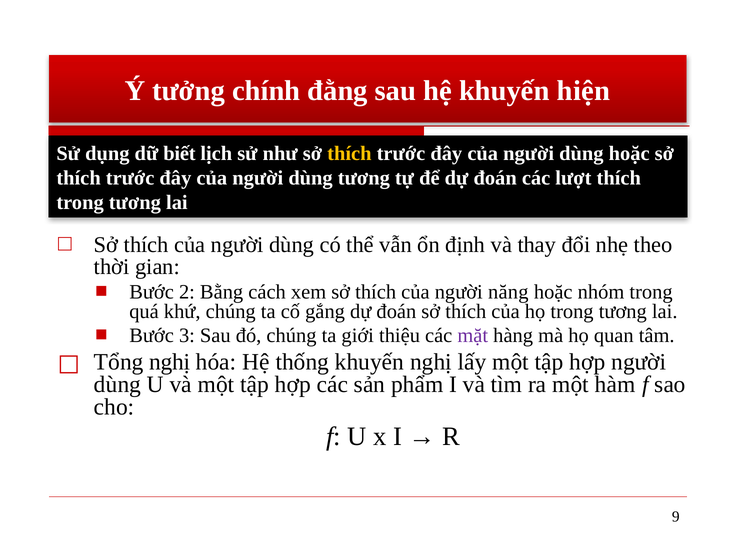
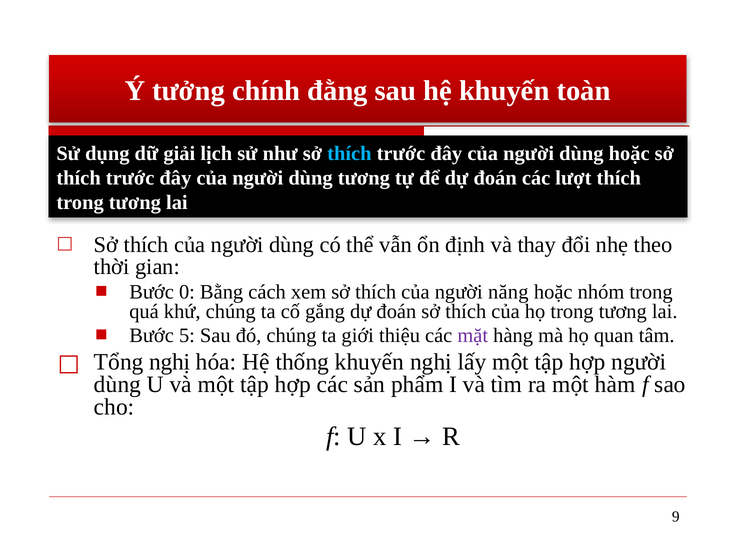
hiện: hiện -> toàn (584, 91)
biết: biết -> giải (179, 153)
thích colour: yellow -> light blue (349, 153)
2: 2 -> 0 (187, 292)
3: 3 -> 5 (187, 336)
